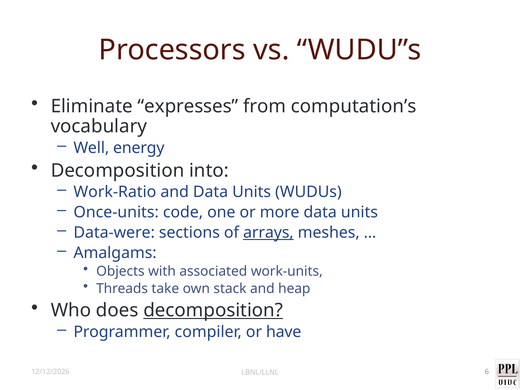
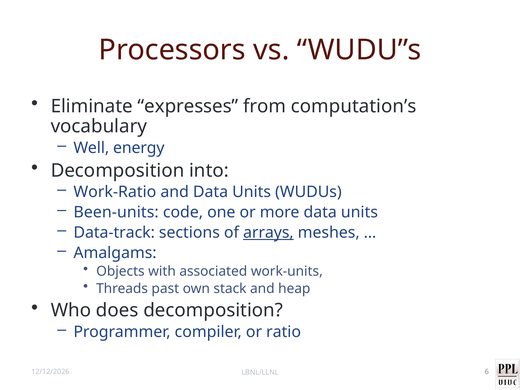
Once-units: Once-units -> Been-units (116, 212)
Data-were: Data-were -> Data-track (114, 233)
take: take -> past (165, 289)
decomposition underline: present -> none (213, 310)
have: have -> ratio (284, 332)
